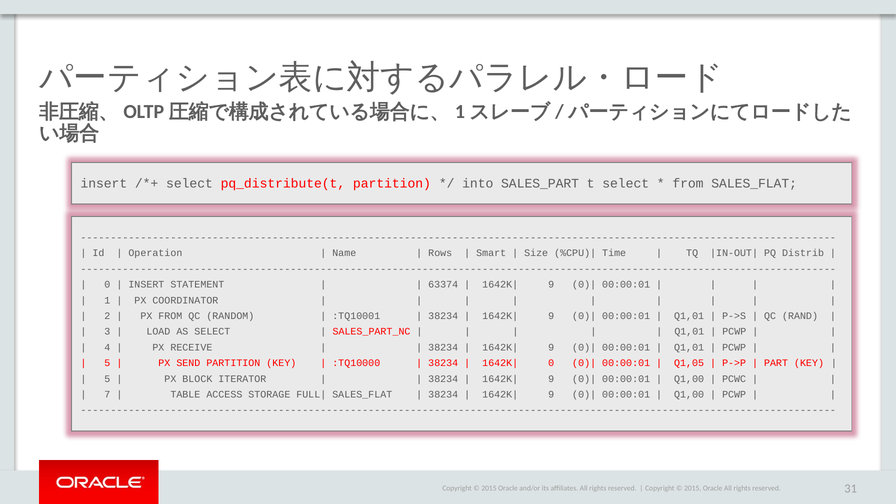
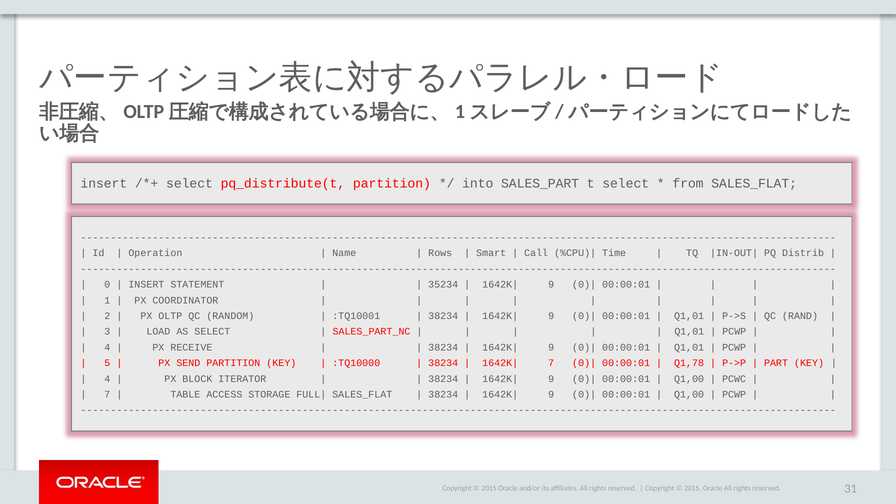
Size: Size -> Call (536, 253)
63374: 63374 -> 35234 (443, 285)
PX FROM: FROM -> OLTP (170, 316)
0: 0 -> 7 (551, 363)
Q1,05: Q1,05 -> Q1,78 (689, 363)
5: 5 -> 4 (107, 379)
